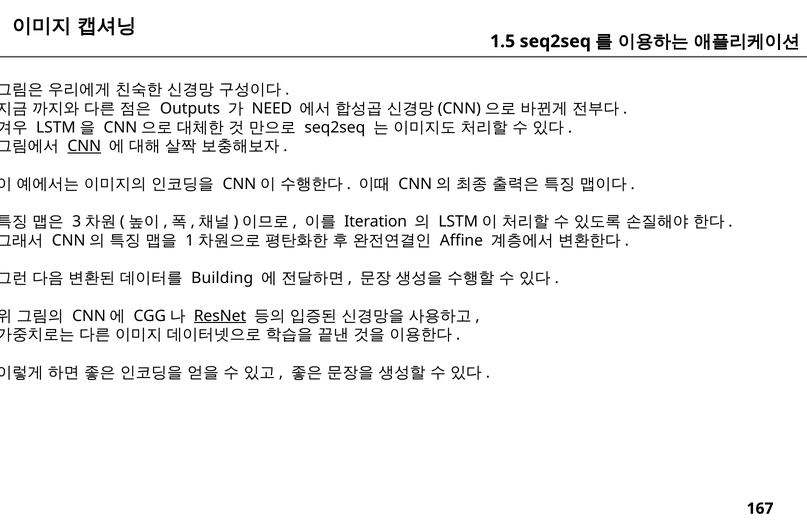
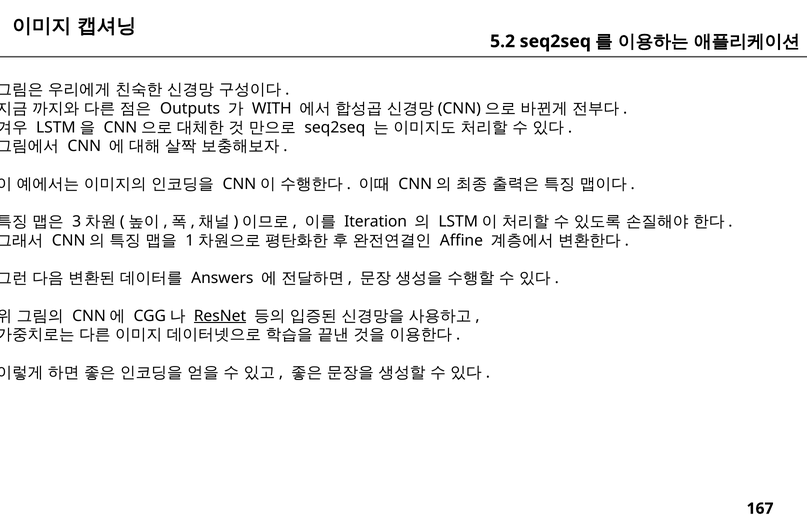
1.5: 1.5 -> 5.2 (503, 41)
NEED: NEED -> WITH (272, 109)
CNN underline: present -> none (84, 146)
Building: Building -> Answers (222, 278)
